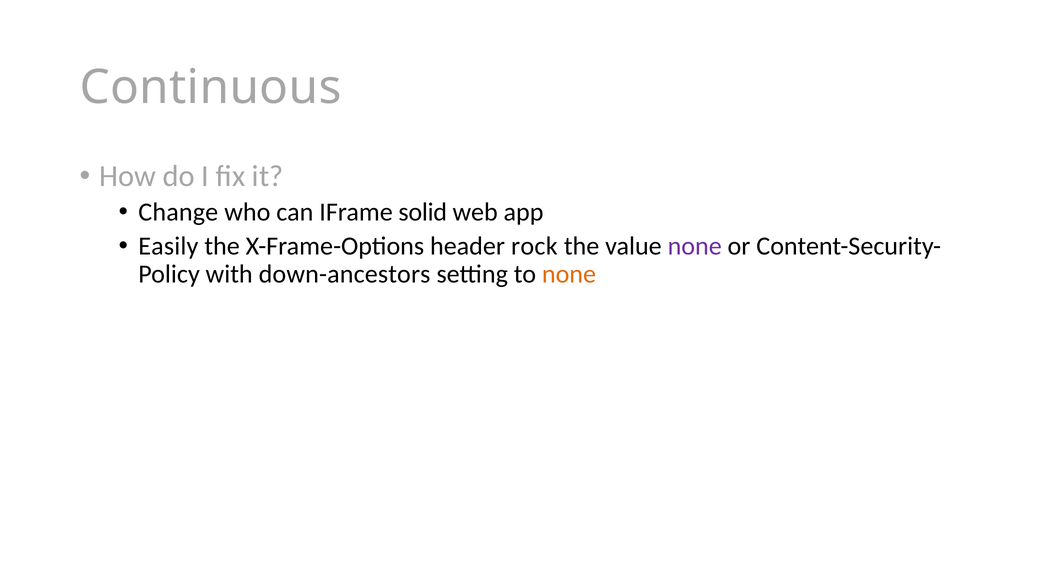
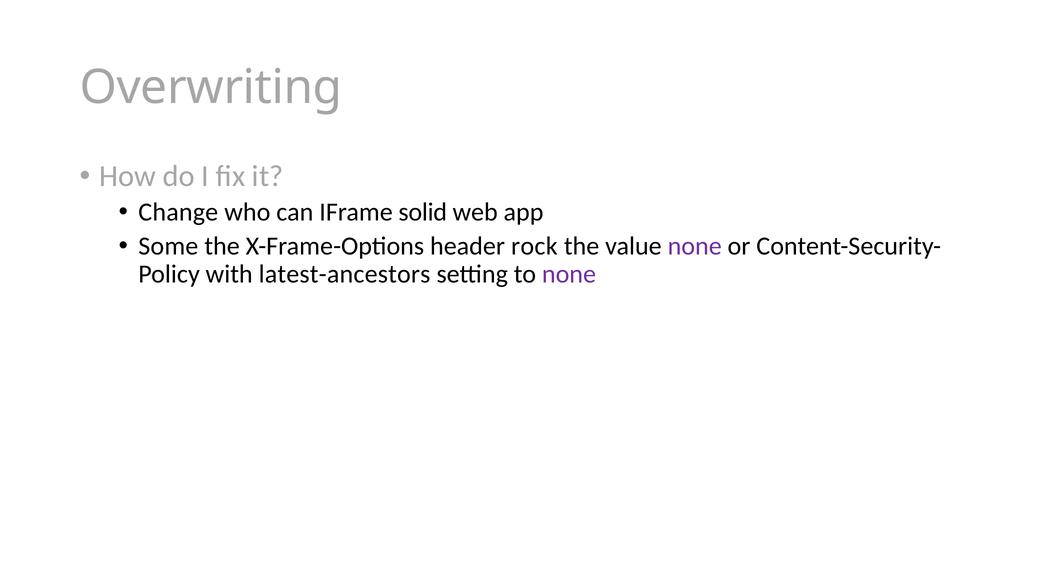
Continuous: Continuous -> Overwriting (211, 88)
Easily: Easily -> Some (168, 246)
down-ancestors: down-ancestors -> latest-ancestors (345, 274)
none colour: orange -> purple (569, 274)
